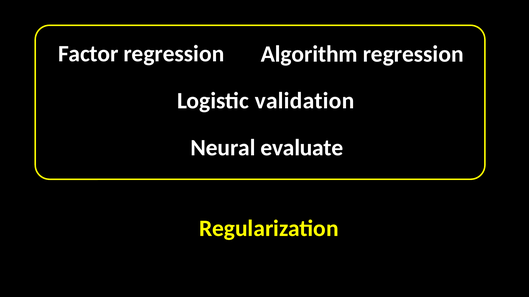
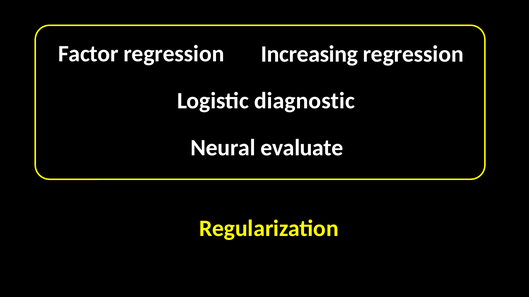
Algorithm: Algorithm -> Increasing (309, 54)
validation: validation -> diagnostic (305, 101)
